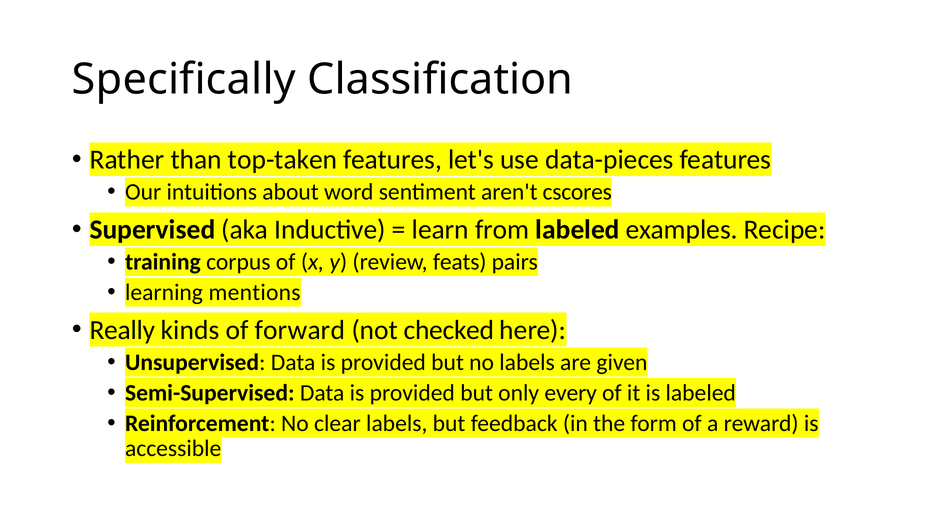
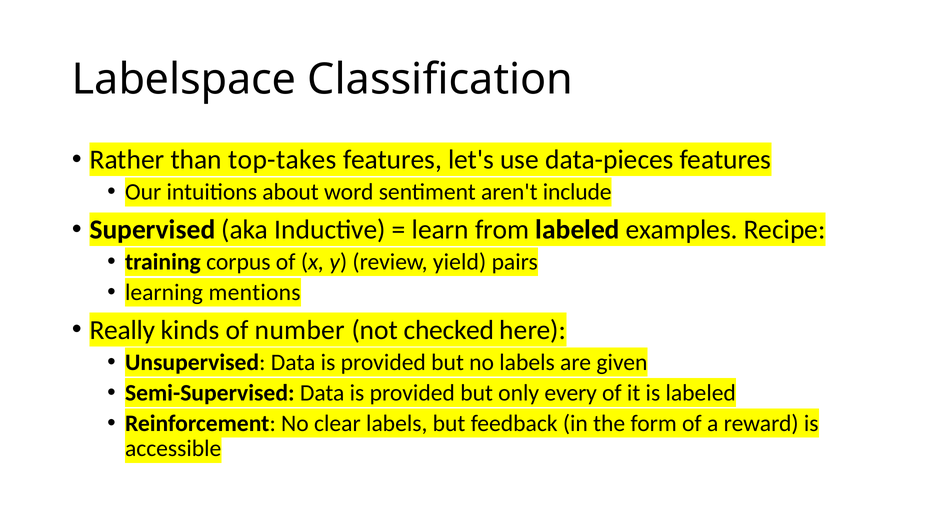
Specifically: Specifically -> Labelspace (184, 79)
top-taken: top-taken -> top-takes (282, 160)
cscores: cscores -> include (577, 192)
feats: feats -> yield (460, 262)
forward: forward -> number (300, 330)
